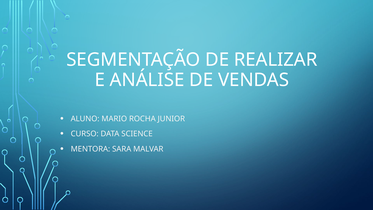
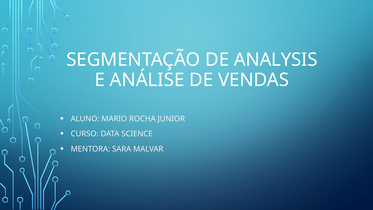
REALIZAR: REALIZAR -> ANALYSIS (276, 60)
